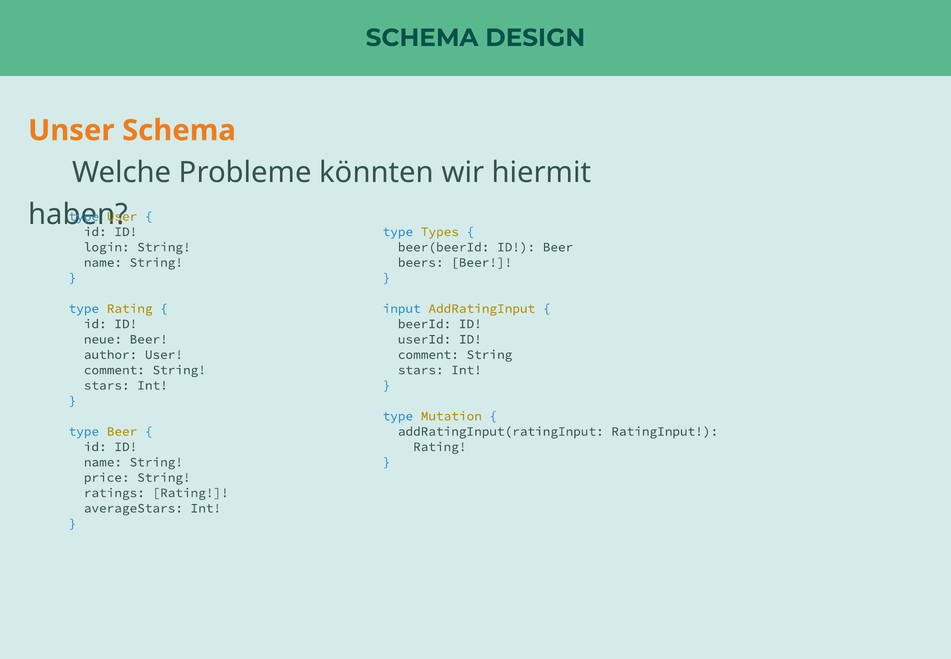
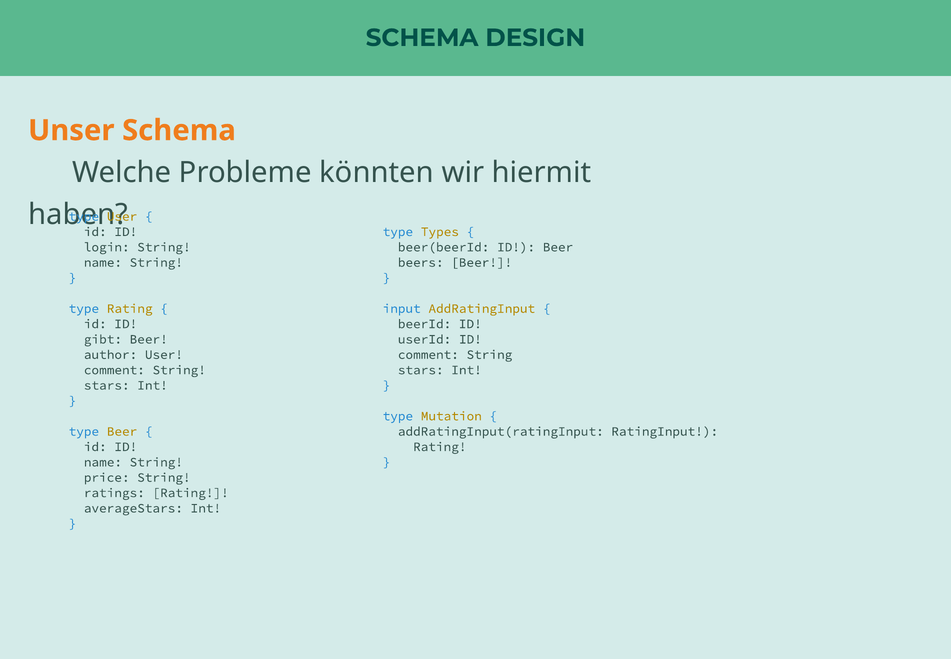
neue: neue -> gibt (103, 339)
